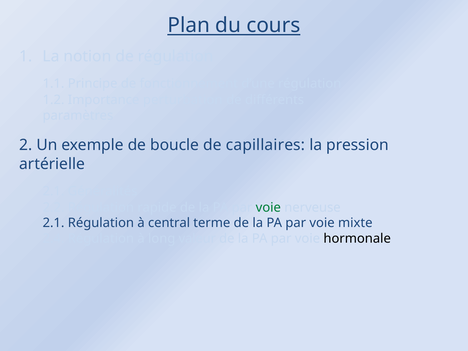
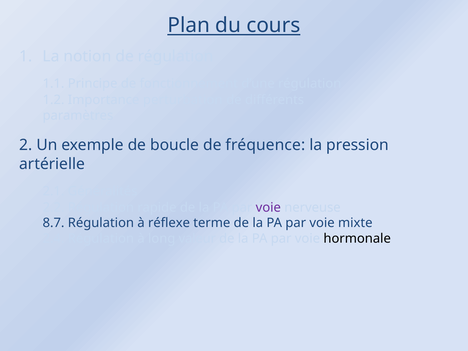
capillaires: capillaires -> fréquence (265, 145)
voie colour: green -> purple (268, 207)
2.1: 2.1 -> 8.7 (54, 223)
central: central -> réflexe (169, 223)
